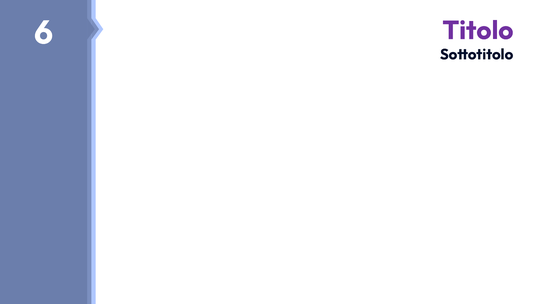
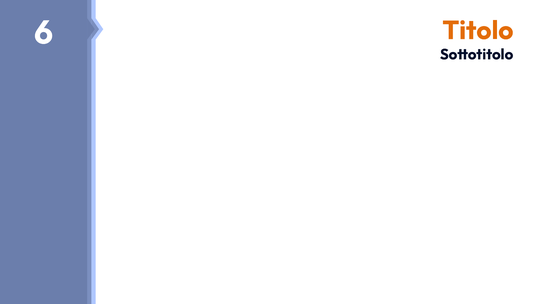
Titolo colour: purple -> orange (478, 30)
